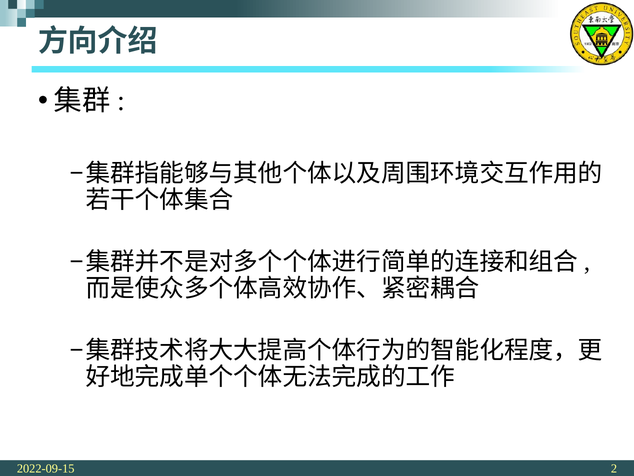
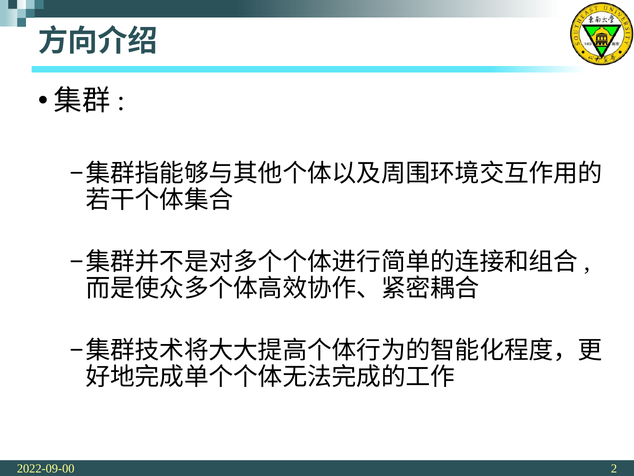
2022-09-15: 2022-09-15 -> 2022-09-00 (46, 468)
